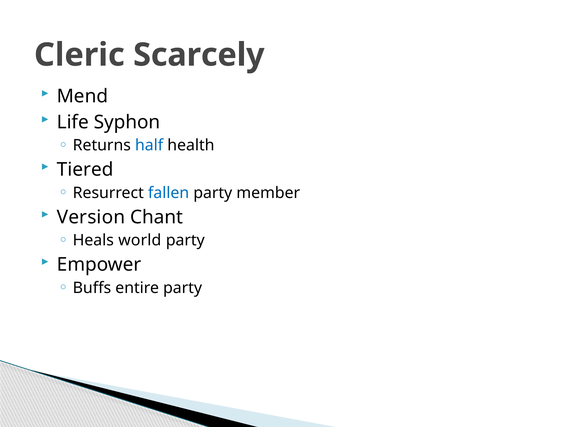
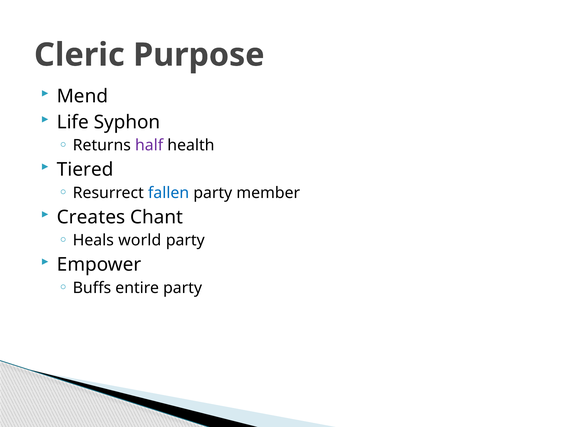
Scarcely: Scarcely -> Purpose (199, 55)
half colour: blue -> purple (149, 145)
Version: Version -> Creates (91, 217)
